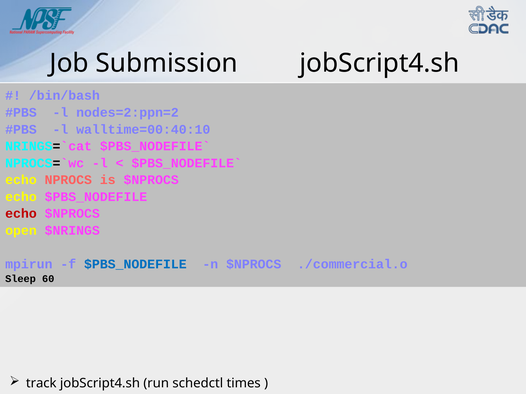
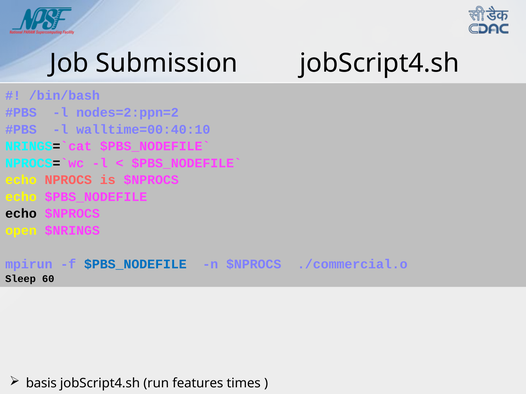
echo colour: red -> black (21, 214)
track: track -> basis (41, 384)
schedctl: schedctl -> features (198, 384)
